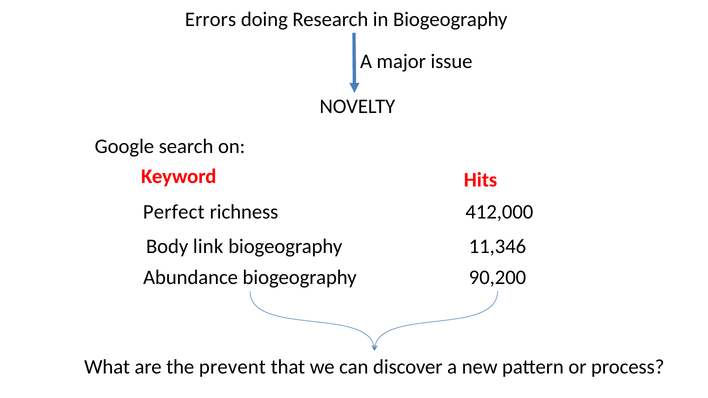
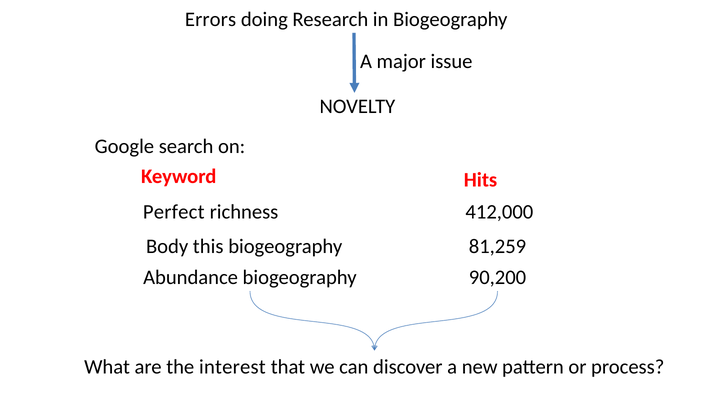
link: link -> this (208, 247)
11,346: 11,346 -> 81,259 (498, 247)
prevent: prevent -> interest (232, 367)
